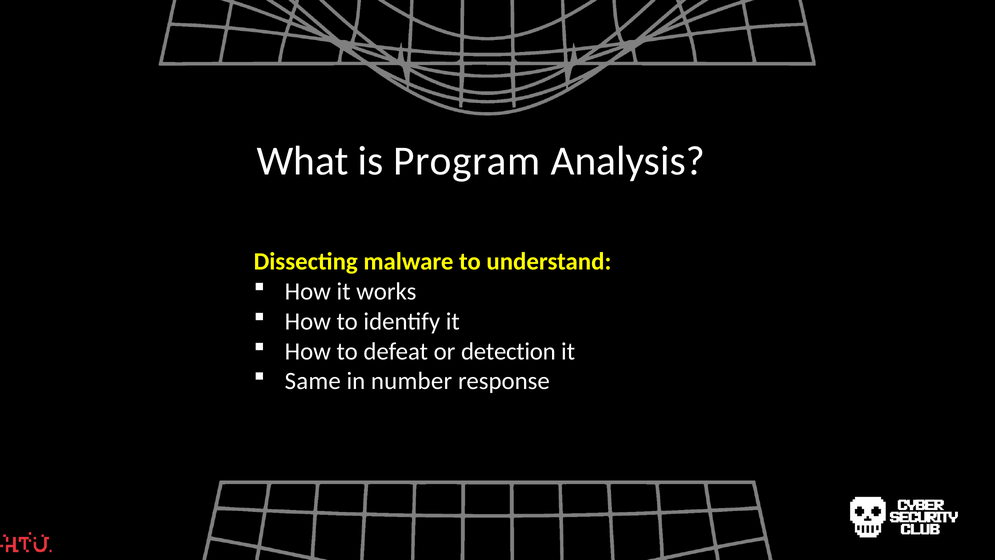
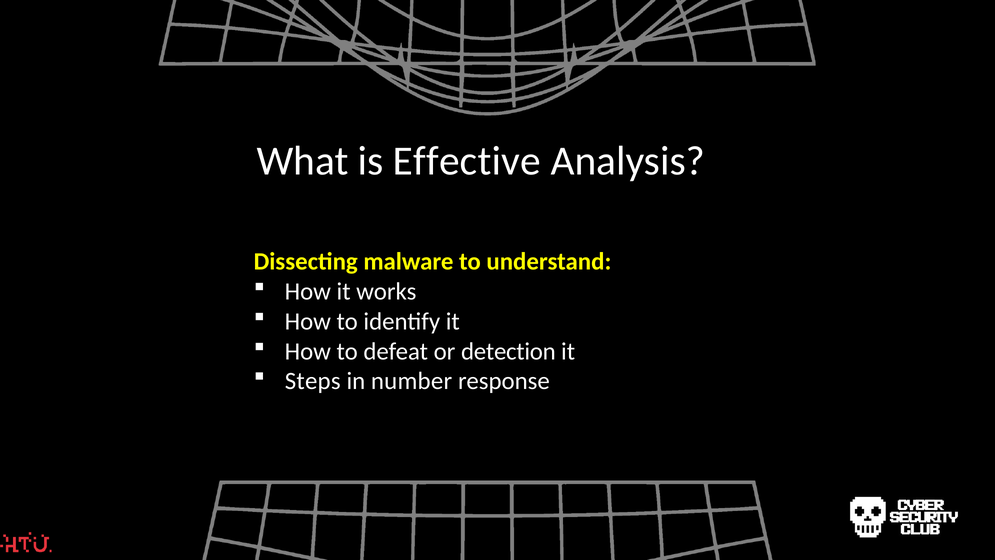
Program: Program -> Effective (467, 161)
Same: Same -> Steps (313, 381)
